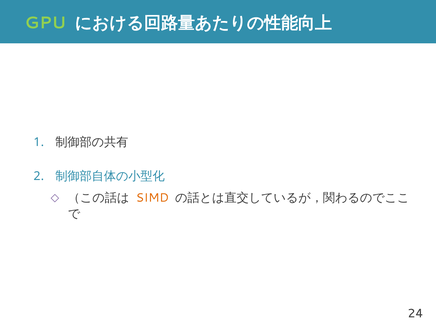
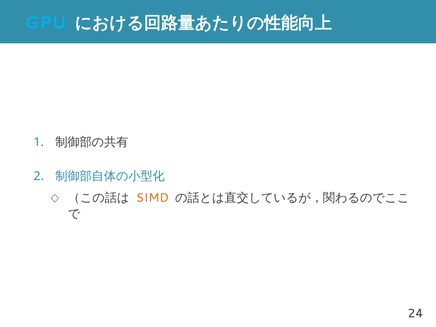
GPU colour: light green -> light blue (46, 23)
